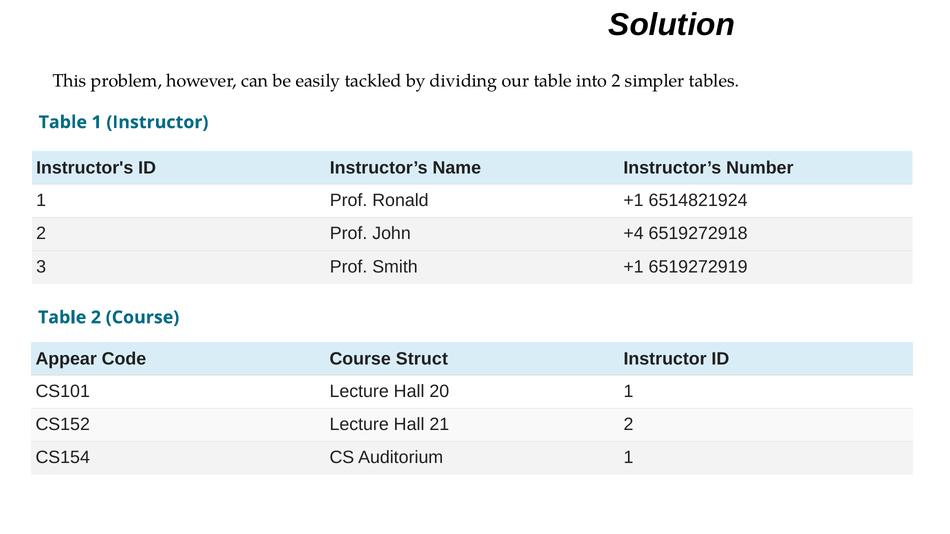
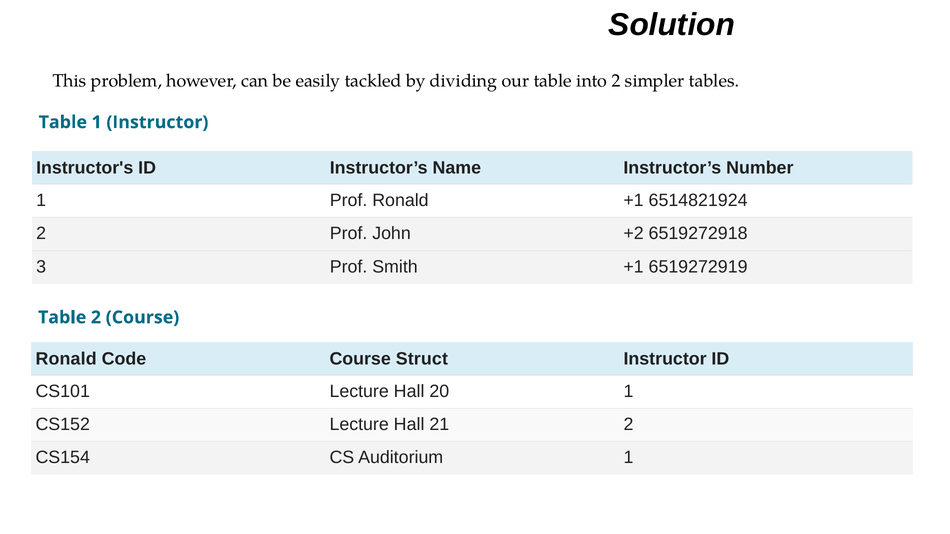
+4: +4 -> +2 (634, 234)
Appear: Appear -> Ronald (66, 359)
